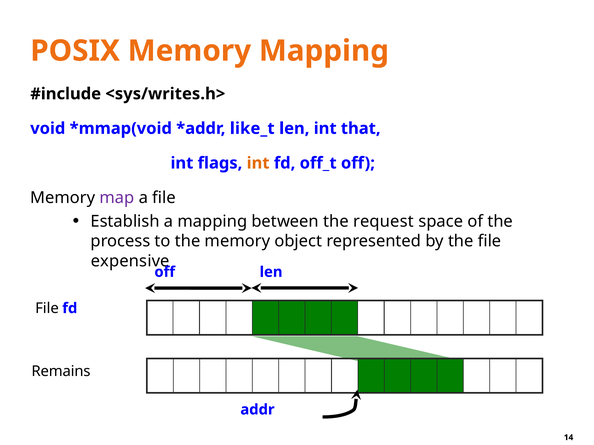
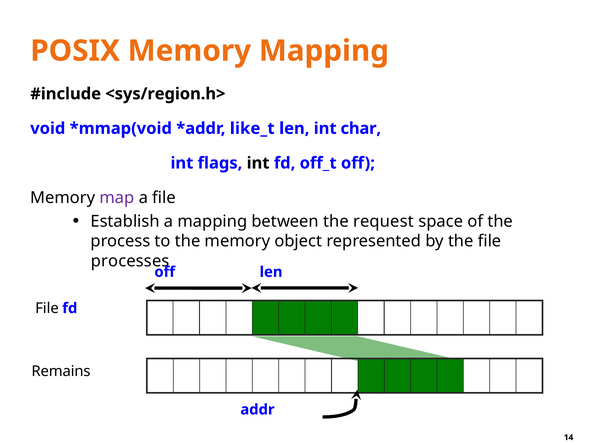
<sys/writes.h>: <sys/writes.h> -> <sys/region.h> (165, 94)
that: that -> char (361, 129)
int colour: orange -> black (258, 163)
expensive: expensive -> processes (130, 261)
